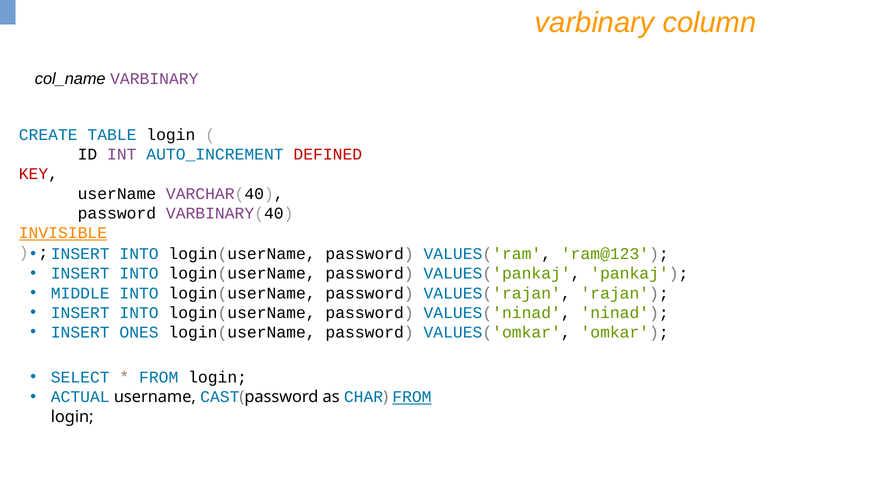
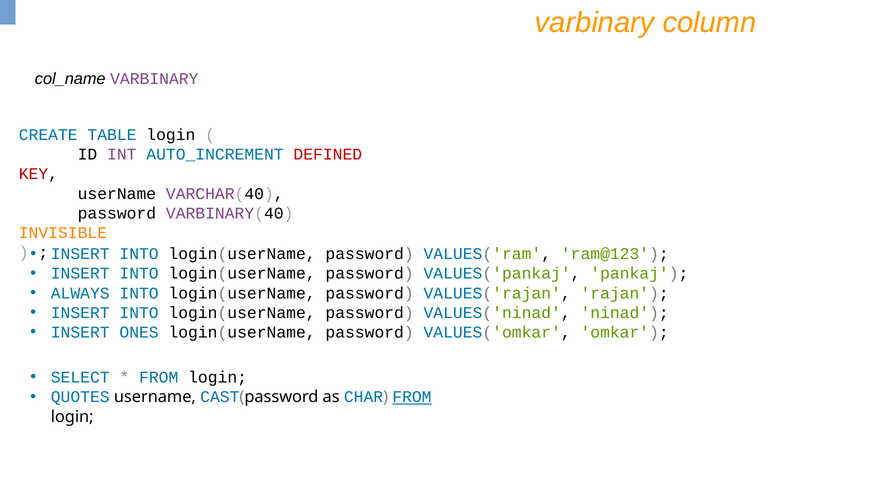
INVISIBLE underline: present -> none (63, 233)
MIDDLE: MIDDLE -> ALWAYS (80, 293)
ACTUAL: ACTUAL -> QUOTES (80, 397)
